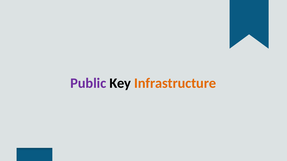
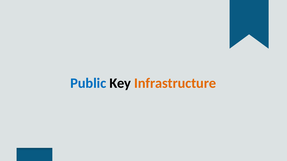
Public colour: purple -> blue (88, 83)
